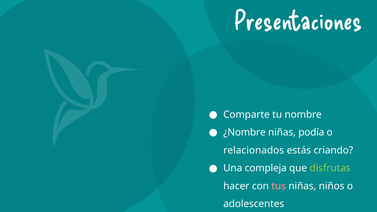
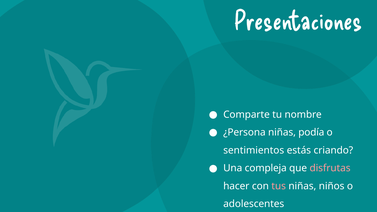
¿Nombre: ¿Nombre -> ¿Persona (244, 132)
relacionados: relacionados -> sentimientos (254, 150)
disfrutas colour: light green -> pink (330, 168)
